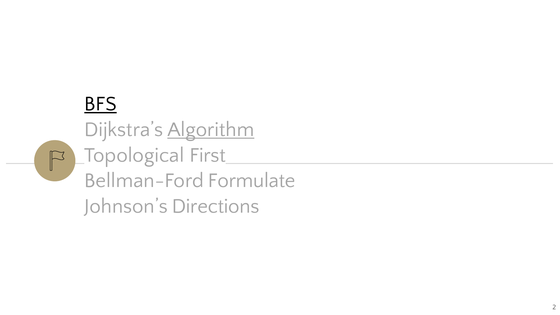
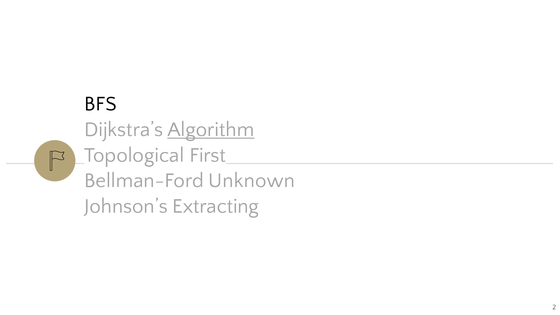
BFS underline: present -> none (100, 104)
Formulate: Formulate -> Unknown (252, 181)
Directions: Directions -> Extracting (216, 206)
